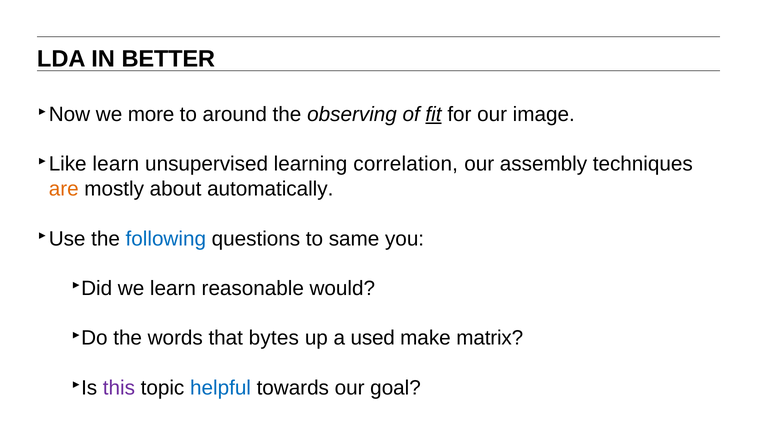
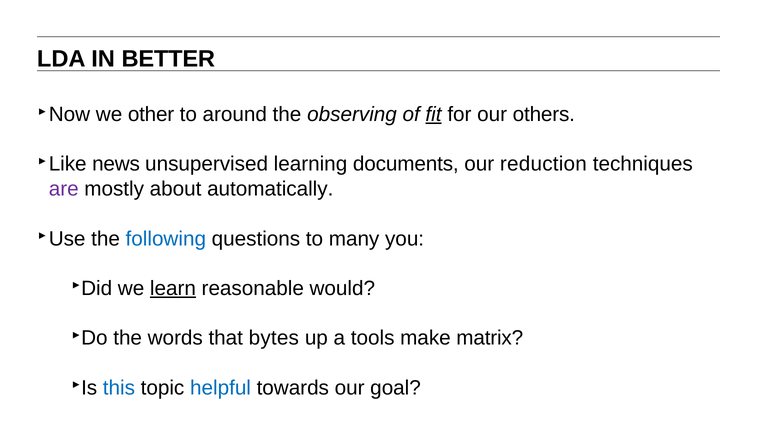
more: more -> other (151, 114)
image: image -> others (544, 114)
learn: learn -> news (116, 164)
correlation: correlation -> documents (406, 164)
assembly: assembly -> reduction (543, 164)
are colour: orange -> purple (64, 189)
same: same -> many (354, 239)
learn underline: none -> present (173, 288)
used: used -> tools (373, 338)
this colour: purple -> blue (119, 388)
